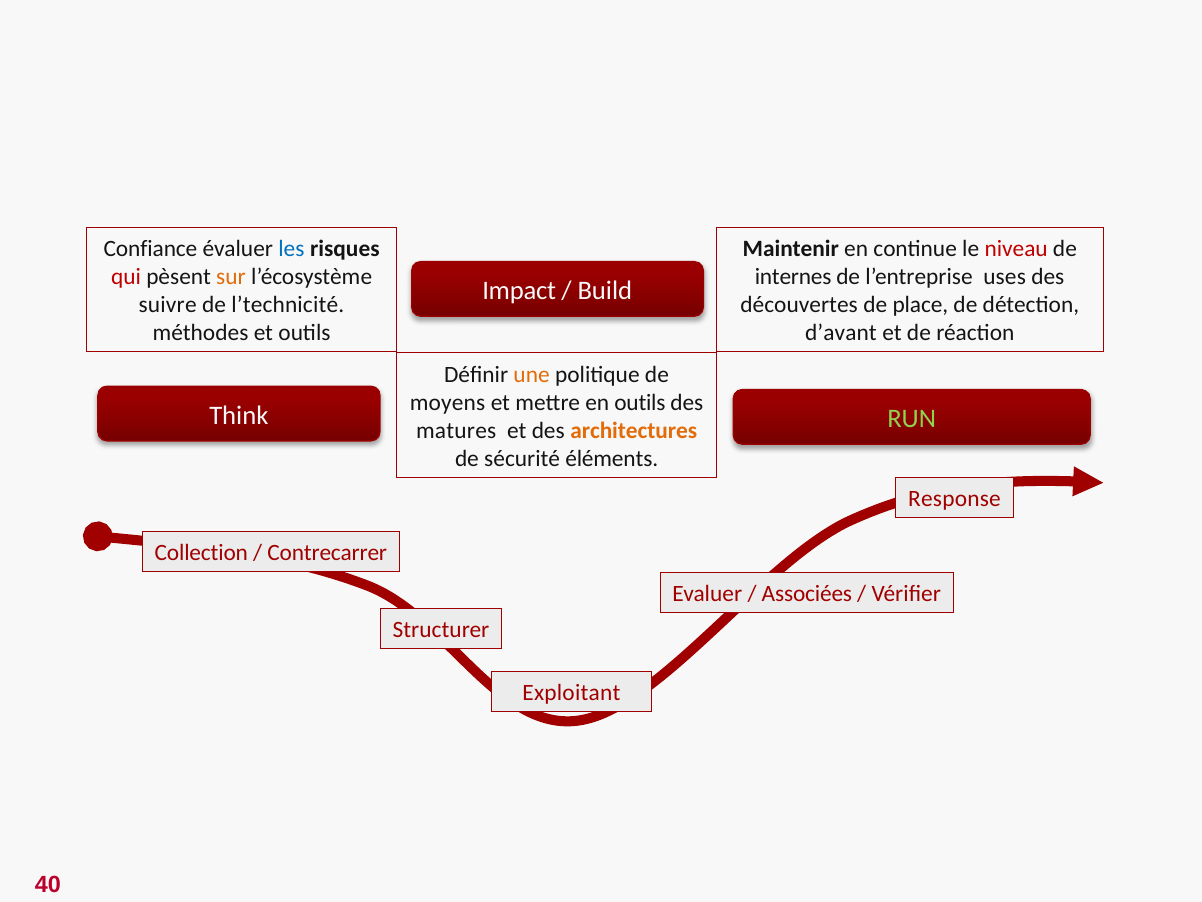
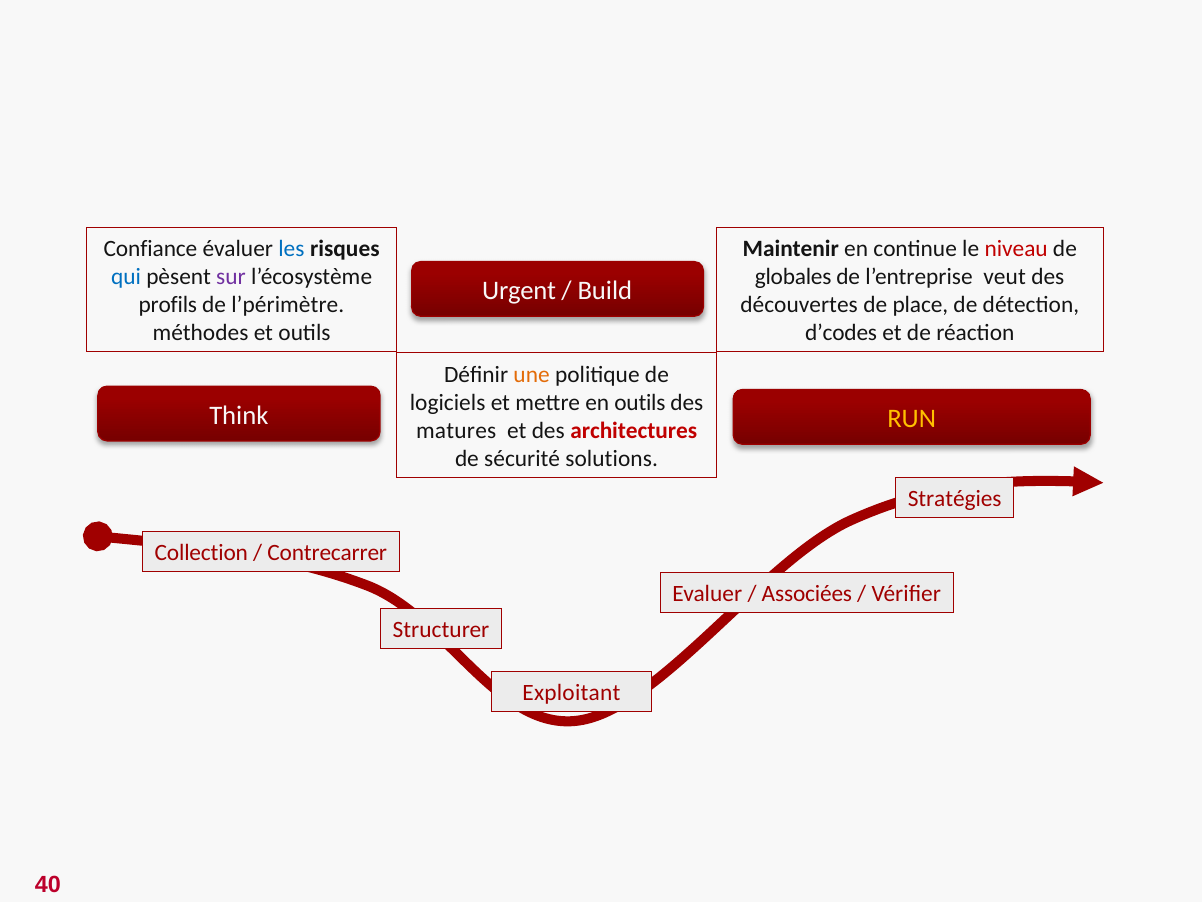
qui colour: red -> blue (126, 277)
sur colour: orange -> purple (231, 277)
internes: internes -> globales (793, 277)
uses: uses -> veut (1005, 277)
Impact: Impact -> Urgent (519, 291)
suivre: suivre -> profils (168, 305)
l’technicité: l’technicité -> l’périmètre (288, 305)
d’avant: d’avant -> d’codes (841, 333)
moyens: moyens -> logiciels (448, 402)
RUN colour: light green -> yellow (912, 419)
architectures colour: orange -> red (634, 430)
éléments: éléments -> solutions (612, 459)
Response: Response -> Stratégies (955, 498)
